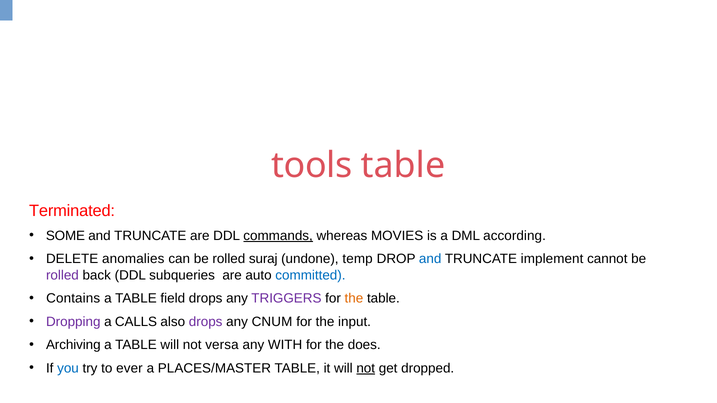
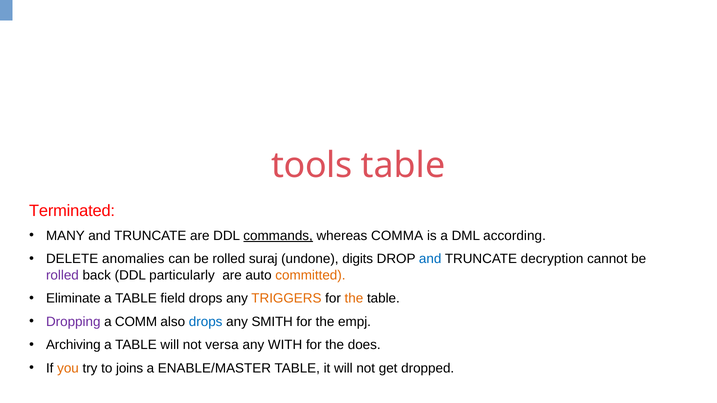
SOME: SOME -> MANY (65, 236)
MOVIES: MOVIES -> COMMA (397, 236)
temp: temp -> digits (358, 259)
implement: implement -> decryption (552, 259)
subqueries: subqueries -> particularly (182, 275)
committed colour: blue -> orange (310, 275)
Contains: Contains -> Eliminate (73, 299)
TRIGGERS colour: purple -> orange (286, 299)
CALLS: CALLS -> COMM (136, 322)
drops colour: purple -> blue (206, 322)
CNUM: CNUM -> SMITH (272, 322)
input: input -> empj (355, 322)
you colour: blue -> orange (68, 369)
ever: ever -> joins (130, 369)
PLACES/MASTER: PLACES/MASTER -> ENABLE/MASTER (214, 369)
not underline: present -> none (366, 369)
